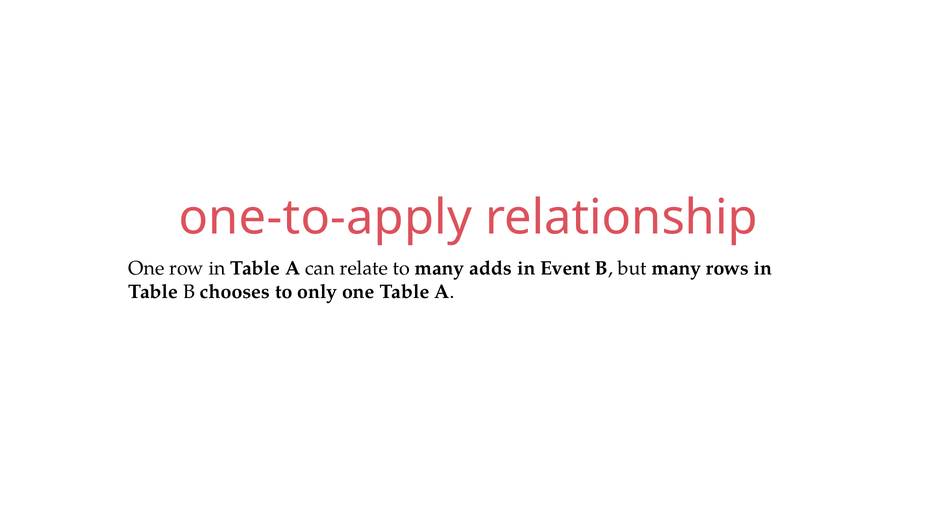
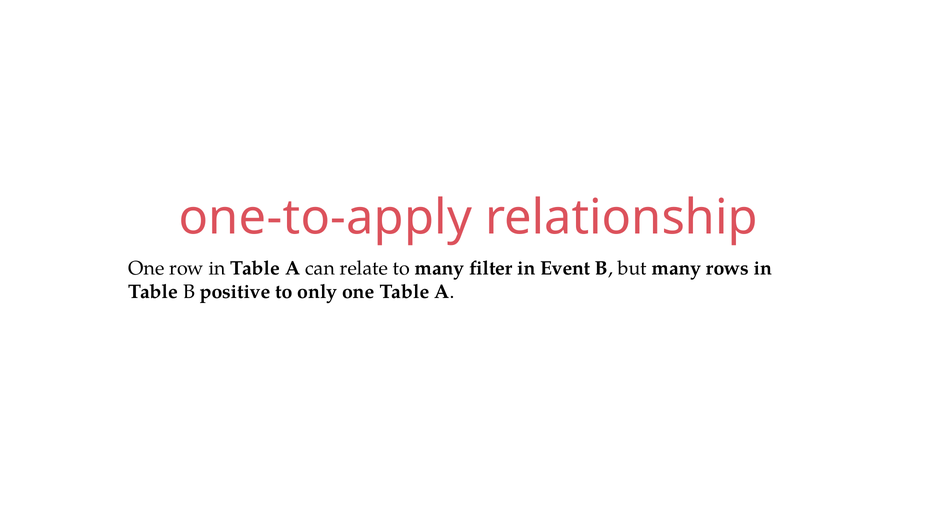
adds: adds -> filter (491, 268)
chooses: chooses -> positive (235, 292)
